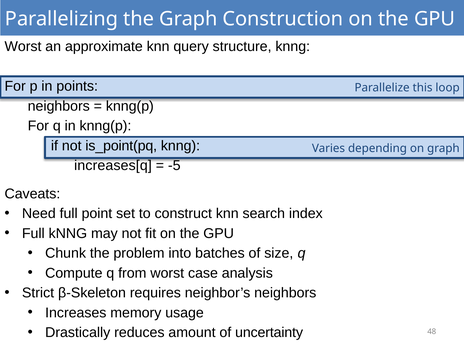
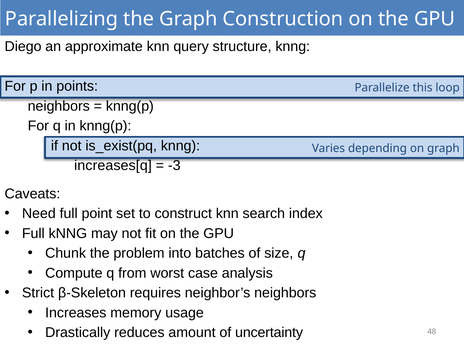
Worst: Worst -> Diego (23, 47)
is_point(pq: is_point(pq -> is_exist(pq (121, 146)
-5: -5 -> -3 (174, 166)
